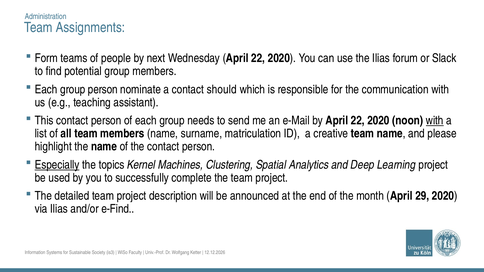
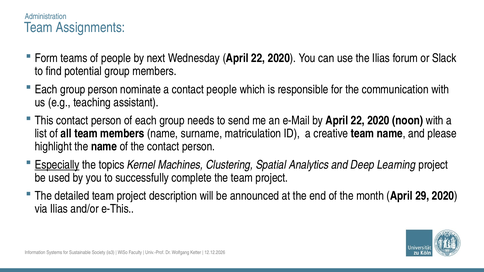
contact should: should -> people (222, 89)
with underline: present -> none (435, 121)
e-Find: e-Find -> e-This (118, 209)
